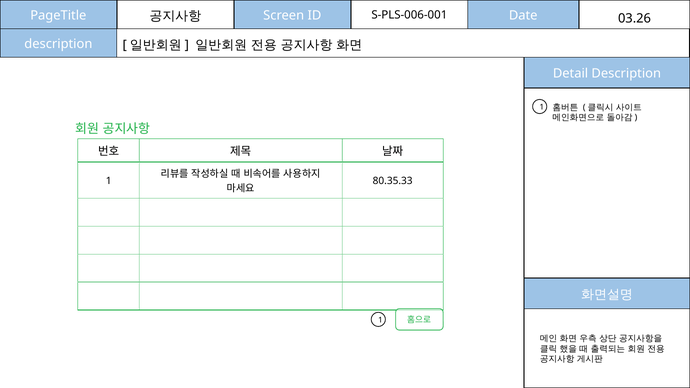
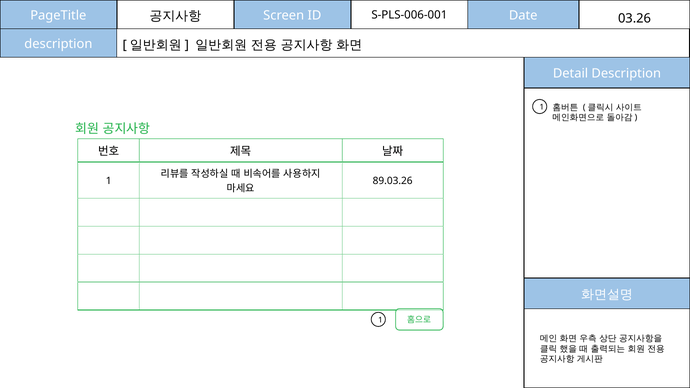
80.35.33: 80.35.33 -> 89.03.26 (393, 181)
